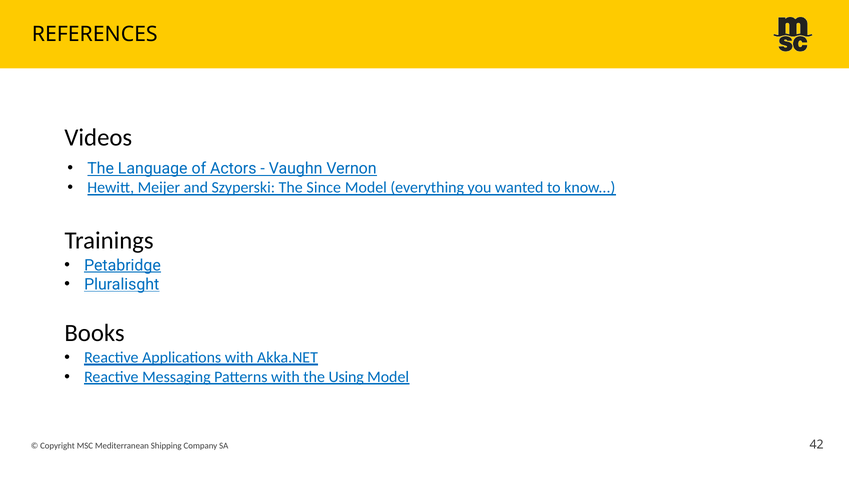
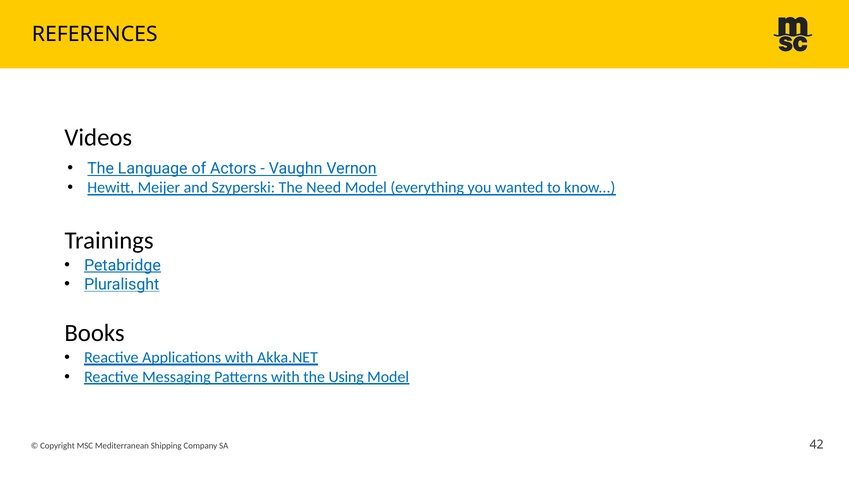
Since: Since -> Need (324, 187)
